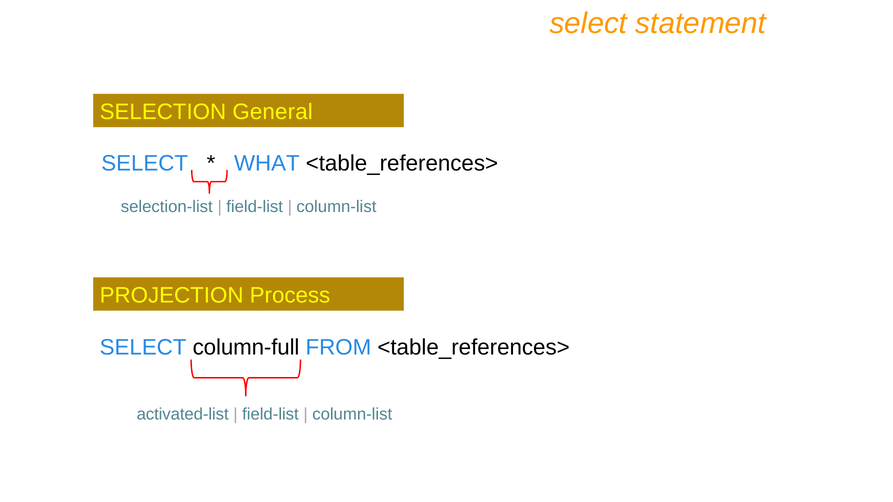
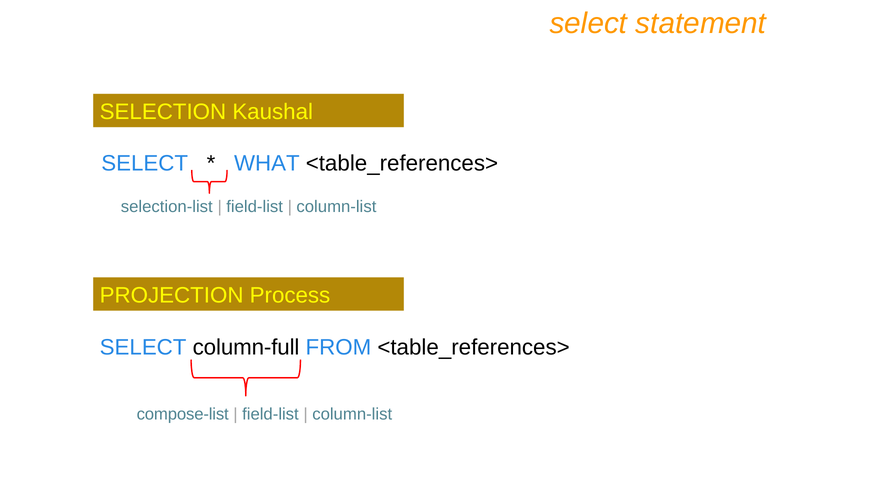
General: General -> Kaushal (273, 112)
activated-list: activated-list -> compose-list (183, 414)
